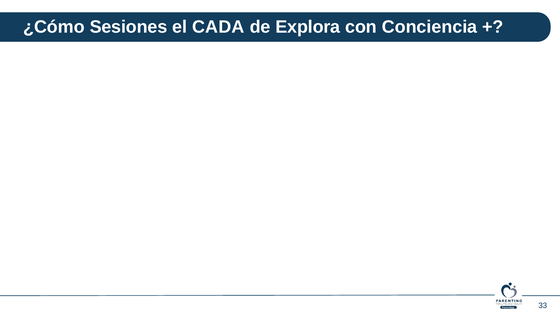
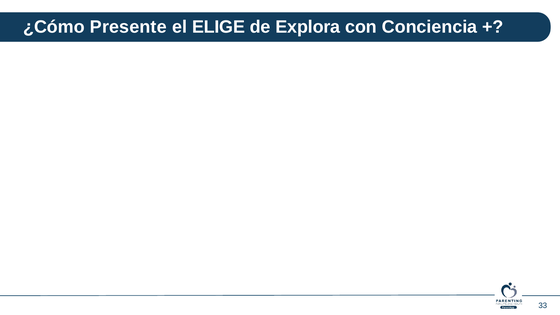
Sesiones: Sesiones -> Presente (128, 27)
CADA: CADA -> ELIGE (218, 27)
